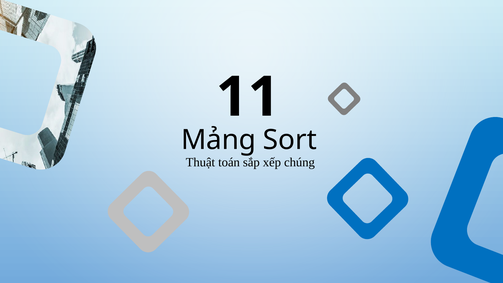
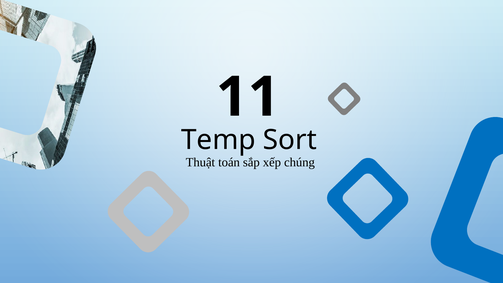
Mảng: Mảng -> Temp (218, 140)
